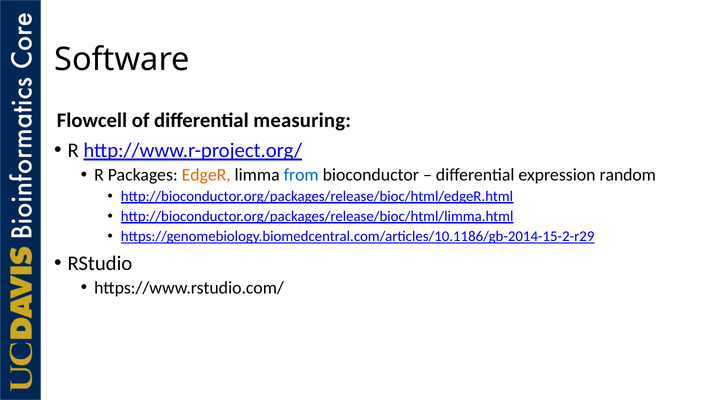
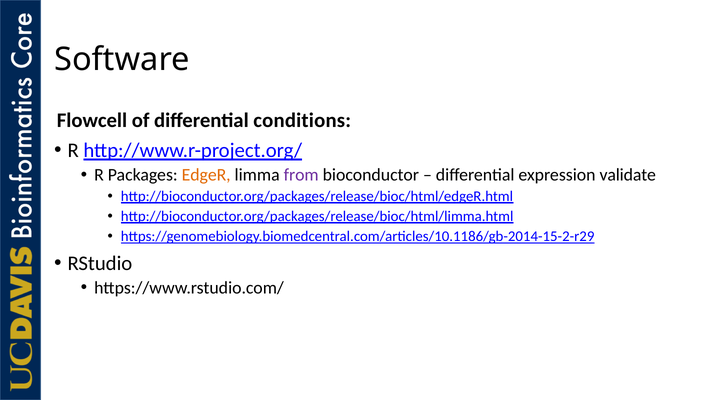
measuring: measuring -> conditions (302, 120)
from colour: blue -> purple (301, 175)
random: random -> validate (628, 175)
